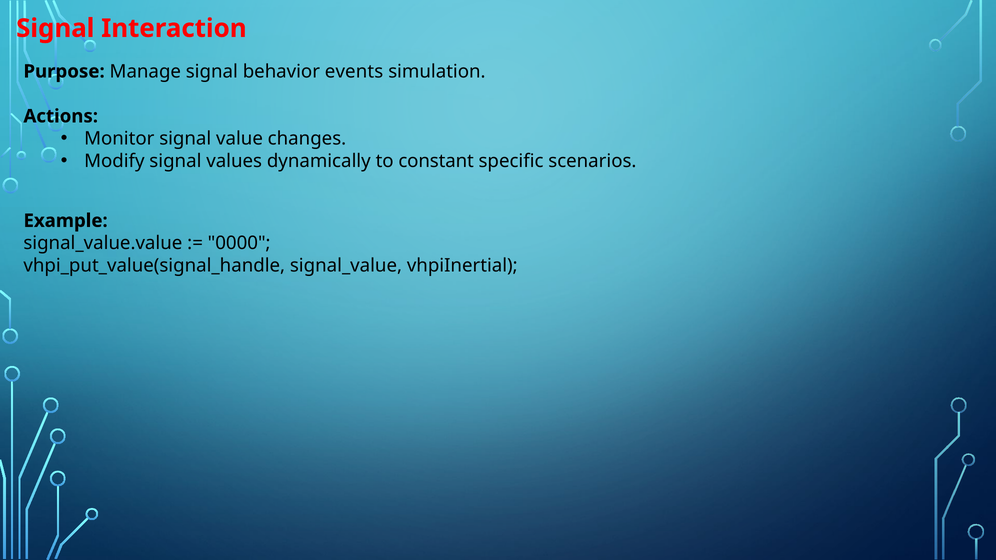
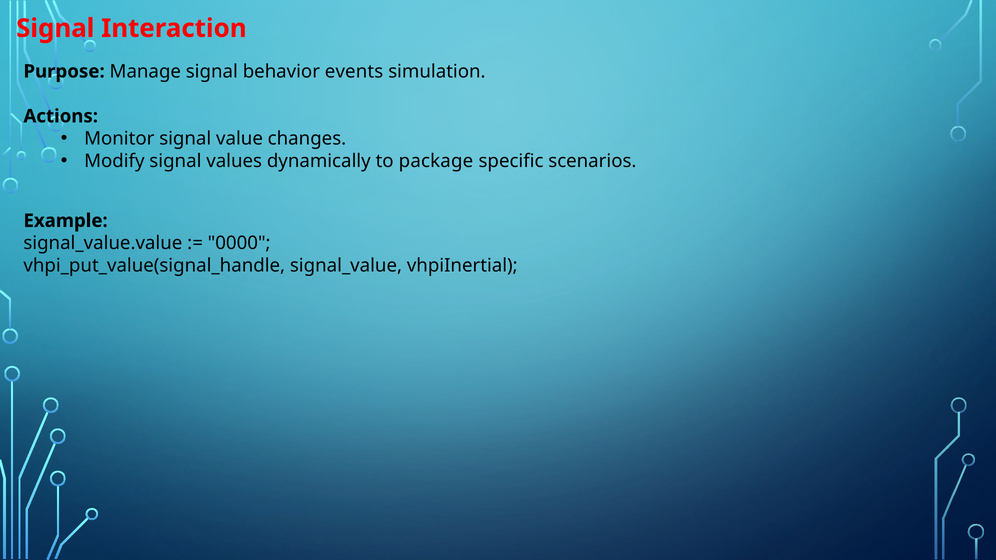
constant: constant -> package (436, 161)
